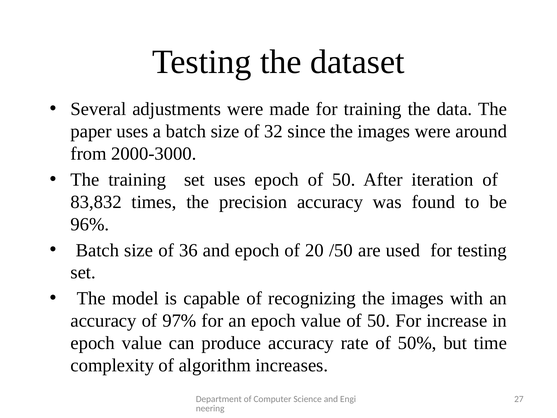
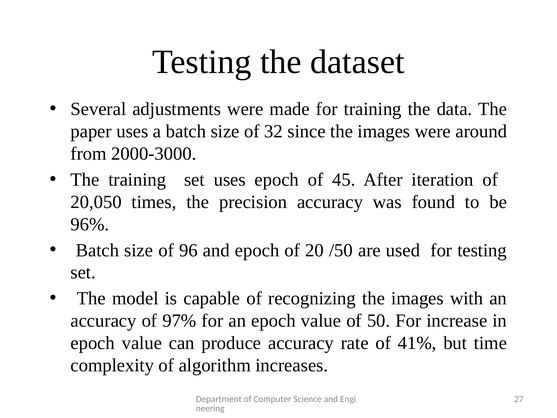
epoch of 50: 50 -> 45 (344, 180)
83,832: 83,832 -> 20,050 (96, 202)
36: 36 -> 96 (188, 250)
50%: 50% -> 41% (417, 343)
